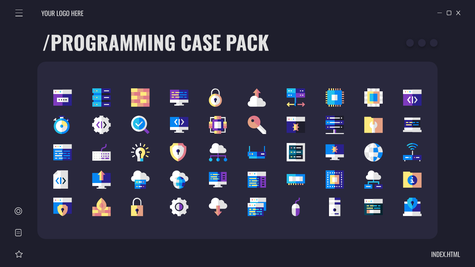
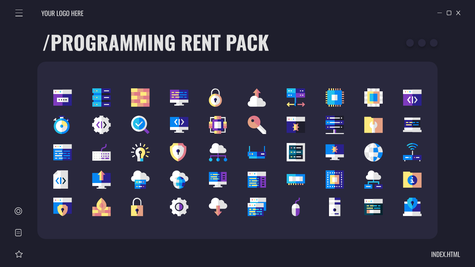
CASE: CASE -> RENT (201, 44)
